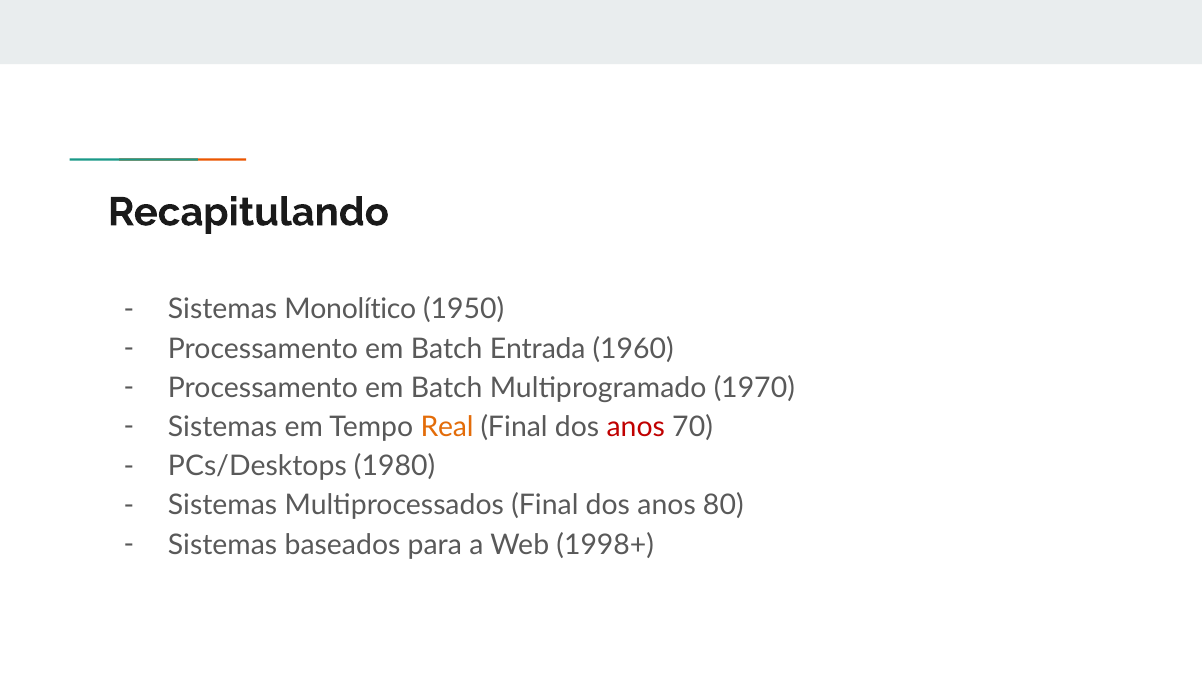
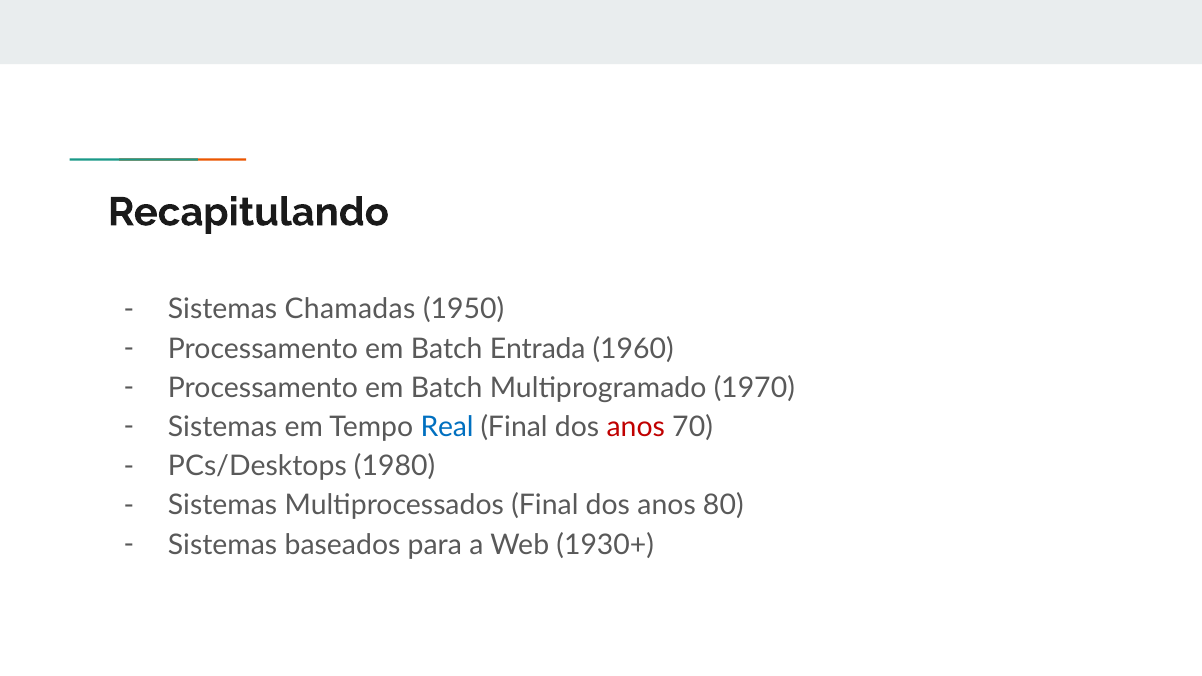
Monolítico: Monolítico -> Chamadas (350, 309)
Real colour: orange -> blue (447, 427)
1998+: 1998+ -> 1930+ (605, 545)
